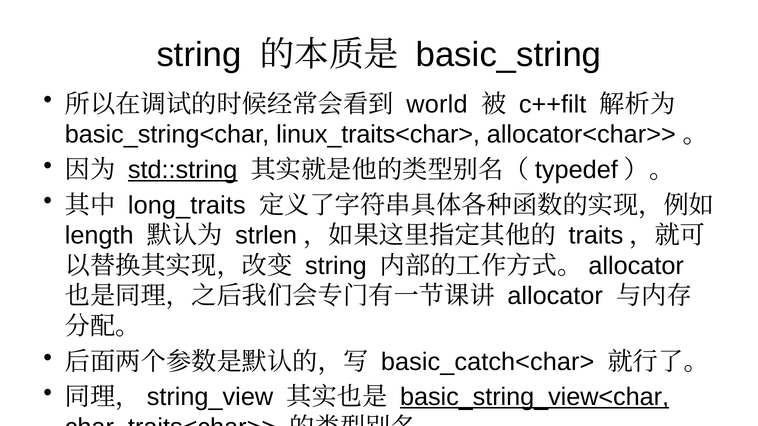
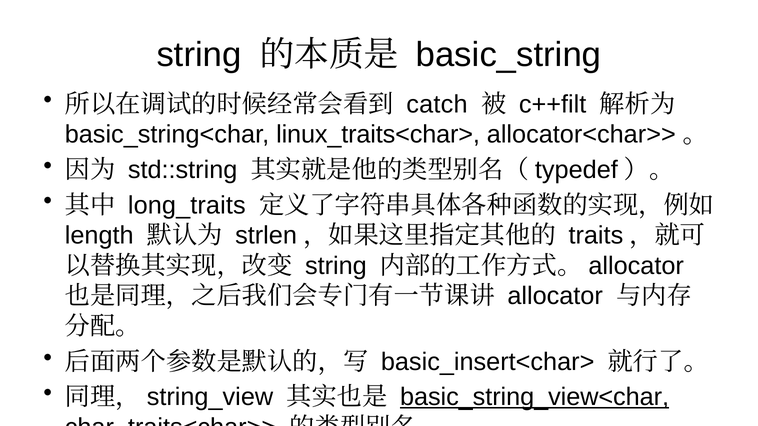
world: world -> catch (437, 104)
std::string underline: present -> none (183, 170)
basic_catch<char>: basic_catch<char> -> basic_insert<char> (488, 362)
